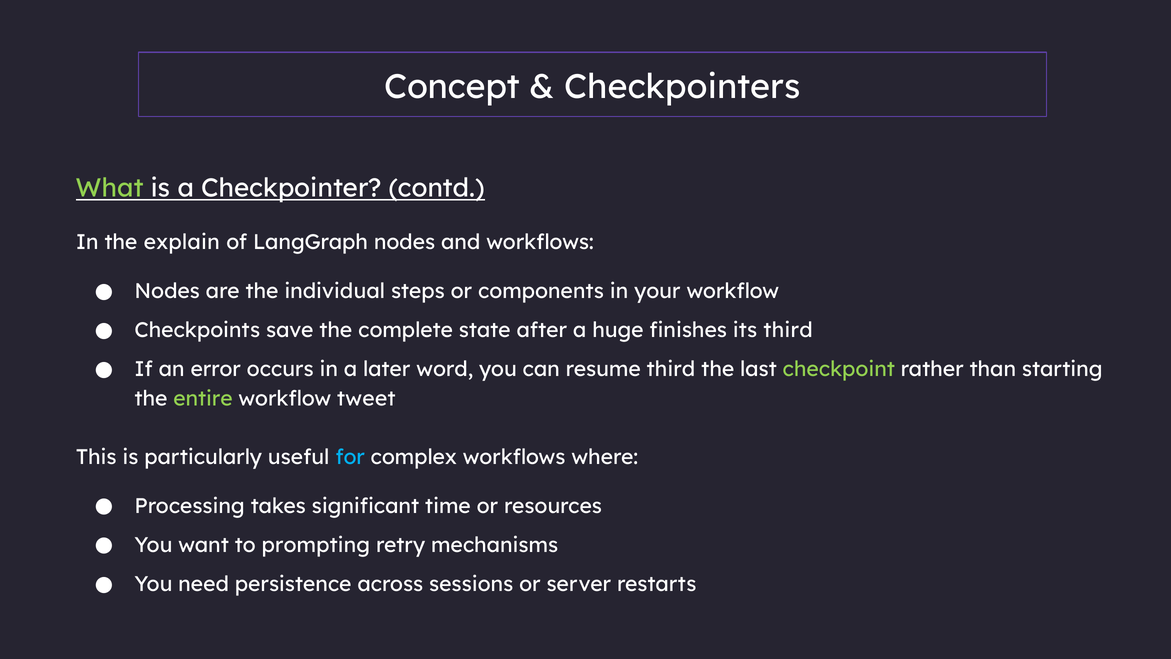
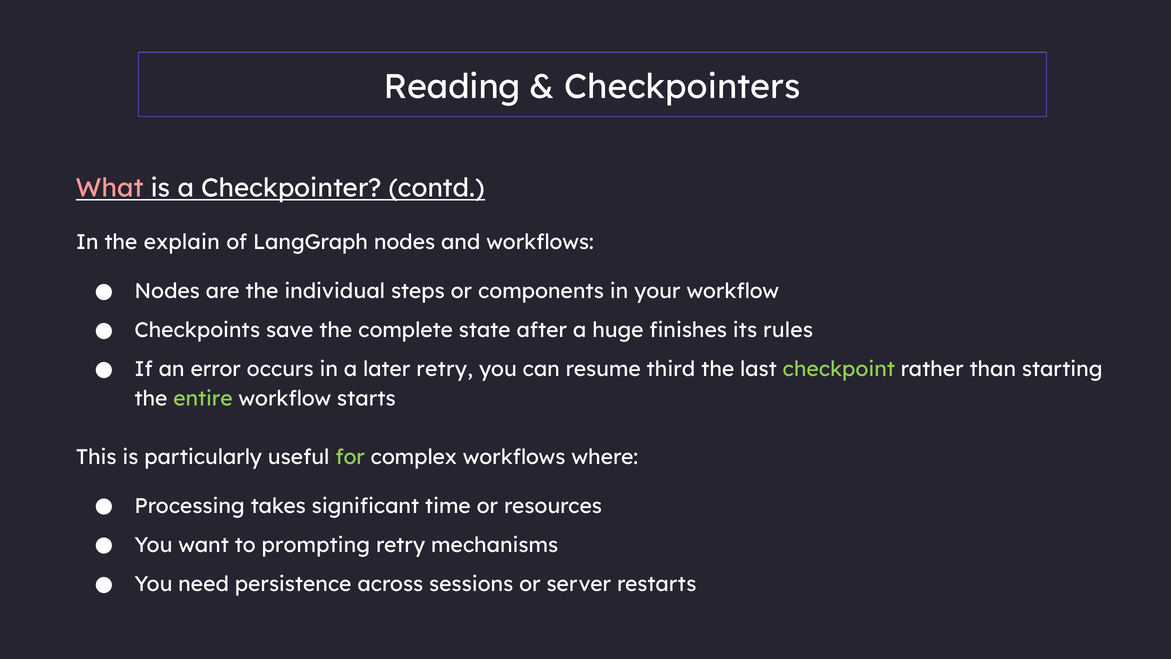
Concept: Concept -> Reading (452, 87)
What colour: light green -> pink (110, 188)
its third: third -> rules (788, 330)
later word: word -> retry (445, 369)
tweet: tweet -> starts (366, 398)
for colour: light blue -> light green (350, 457)
